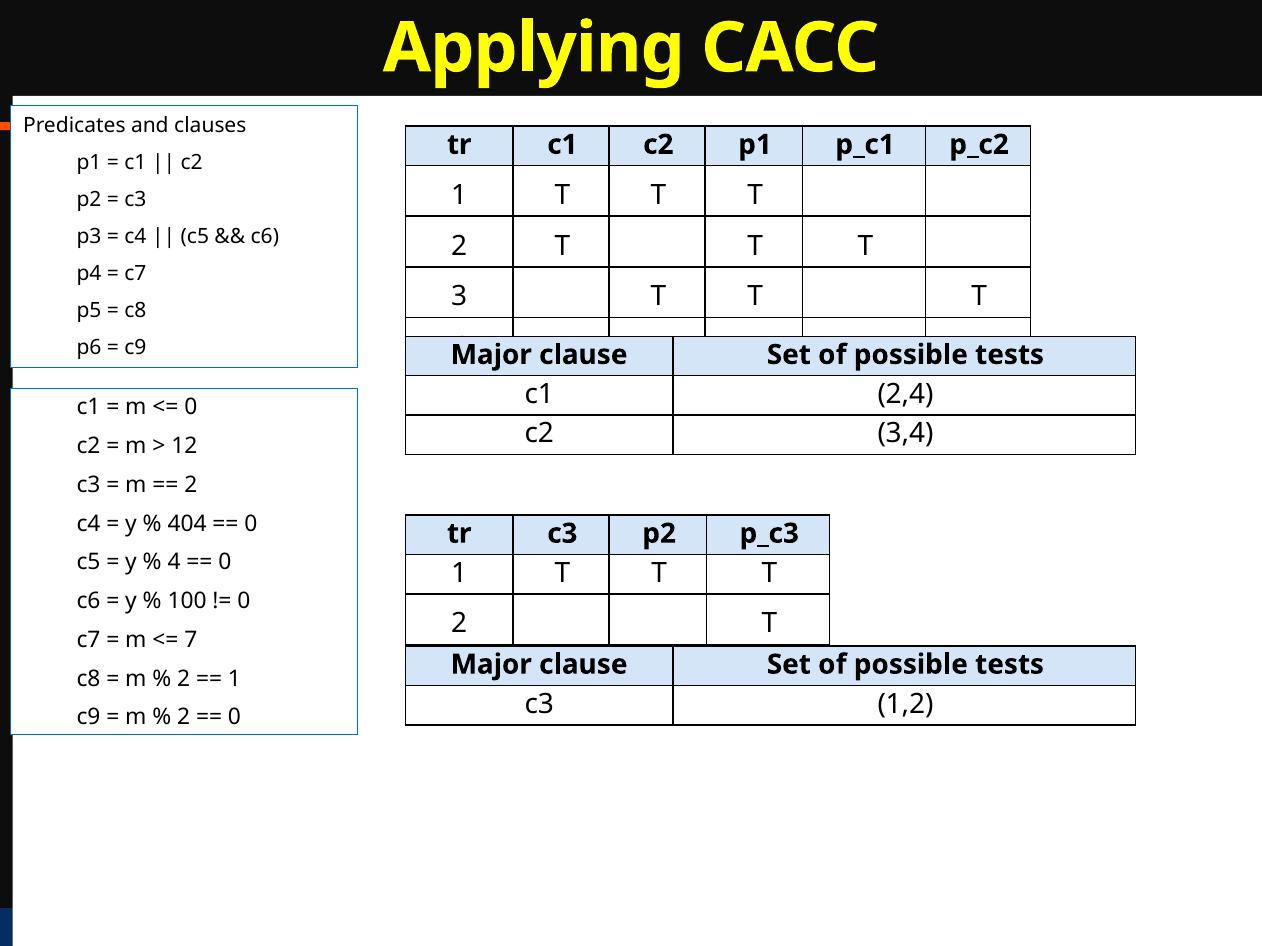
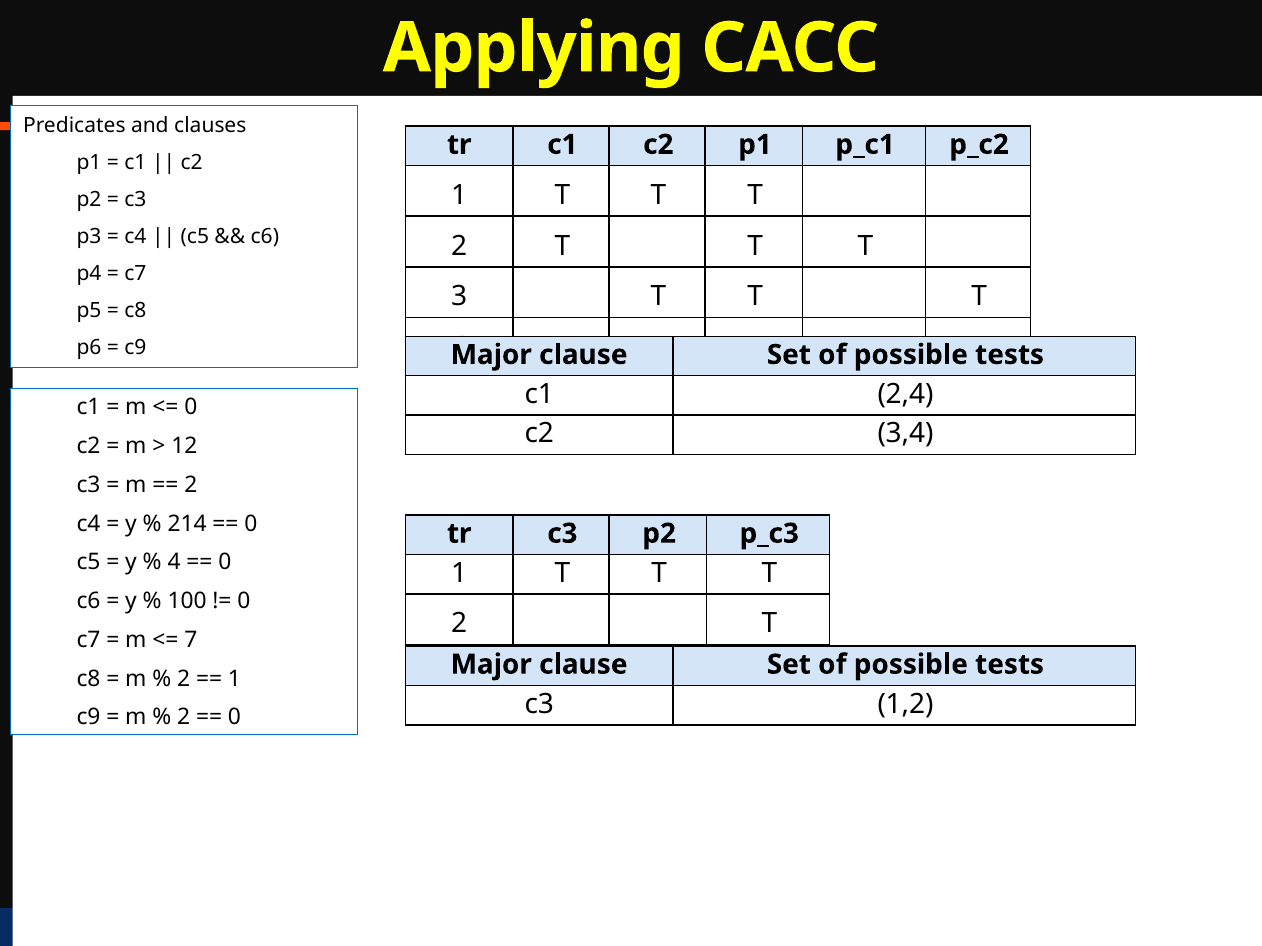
404: 404 -> 214 (187, 524)
